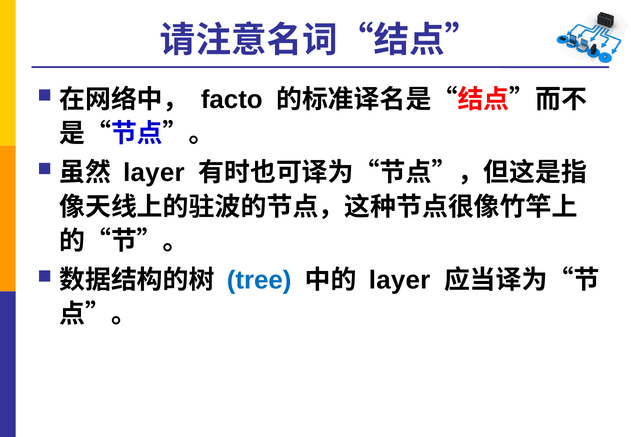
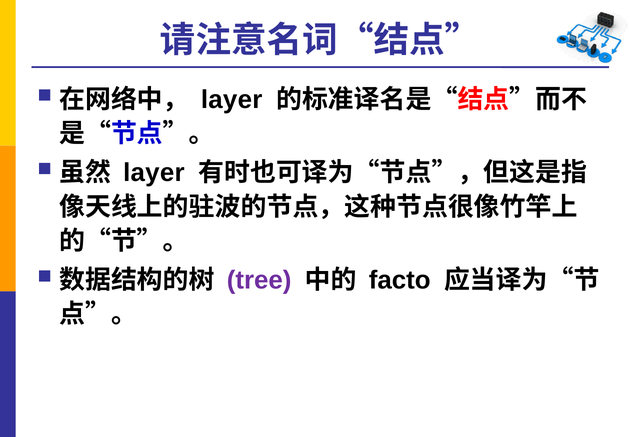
facto: facto -> layer (232, 100)
tree colour: blue -> purple (259, 280)
layer: layer -> facto (400, 280)
